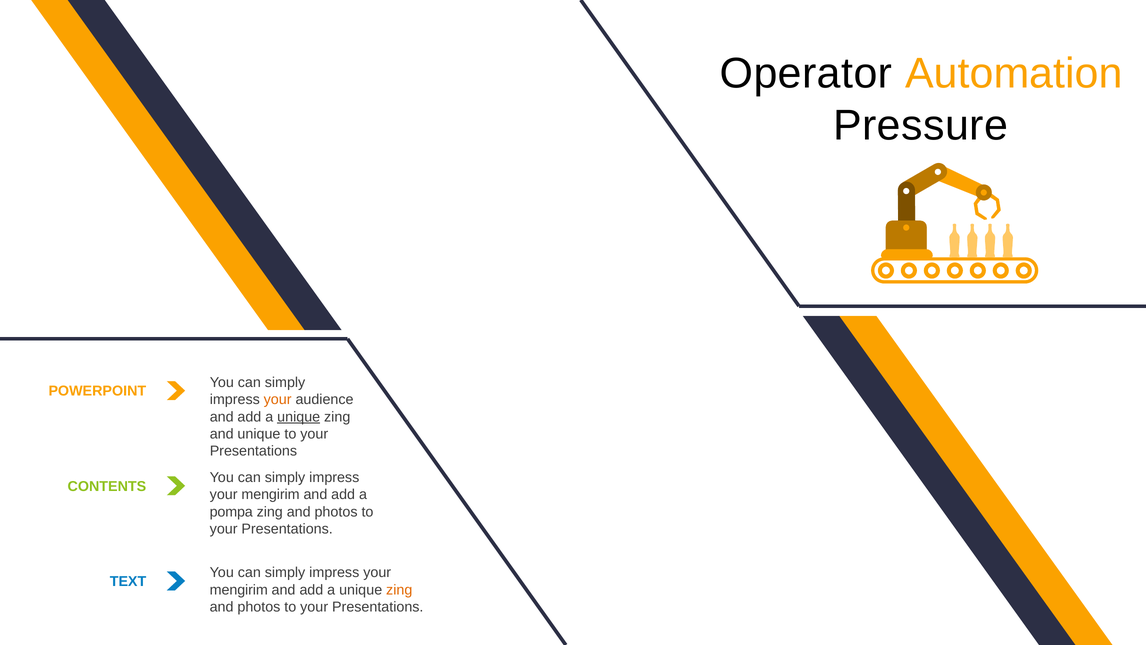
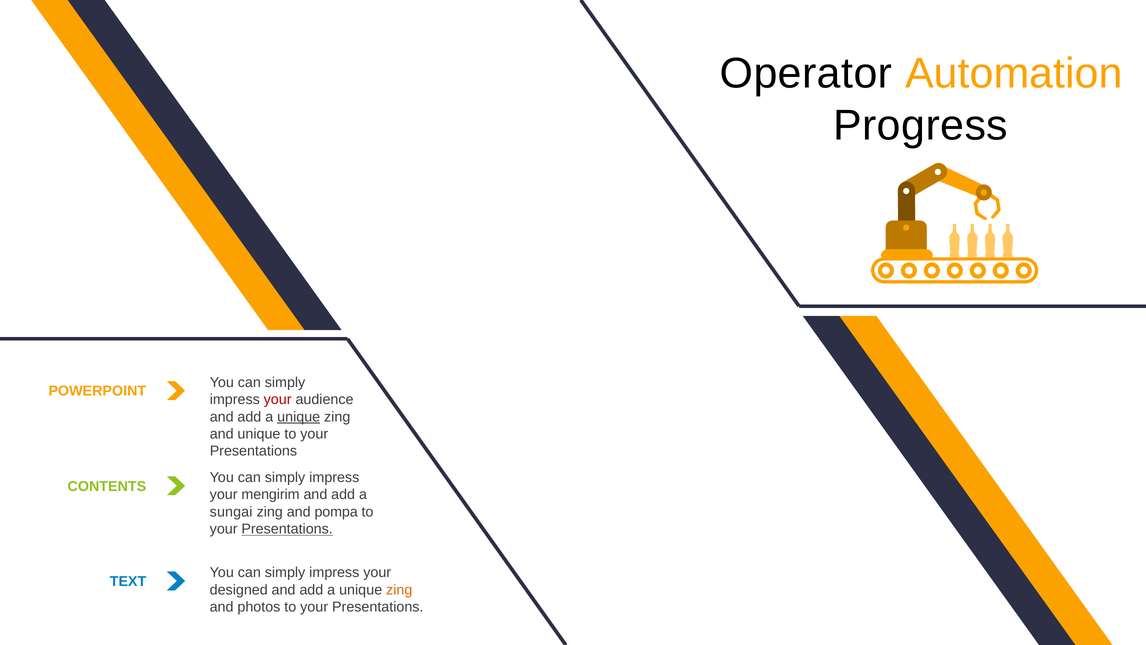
Pressure: Pressure -> Progress (921, 125)
your colour: orange -> red (278, 399)
pompa: pompa -> sungai (231, 512)
photos: photos -> pompa (336, 512)
Presentations underline: none -> present (287, 529)
mengirim: mengirim -> designed (239, 590)
